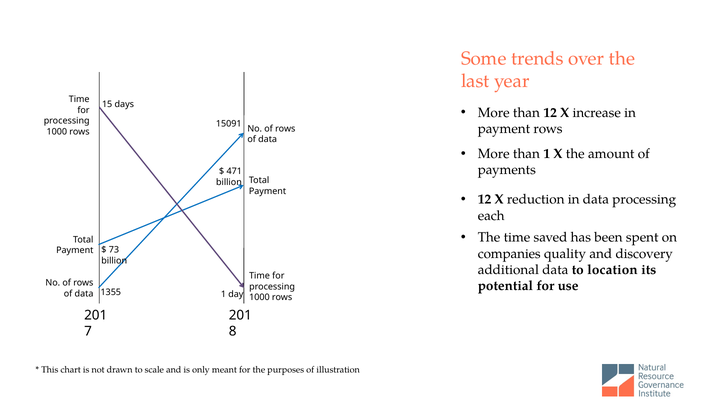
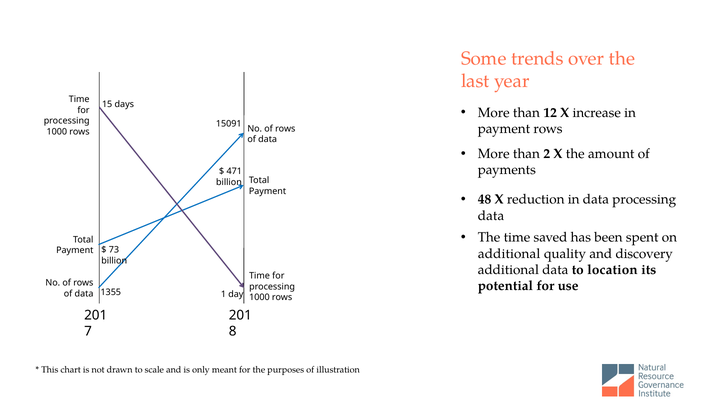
than 1: 1 -> 2 (547, 154)
12: 12 -> 48 (485, 200)
each: each -> data (491, 216)
companies: companies -> additional (509, 254)
